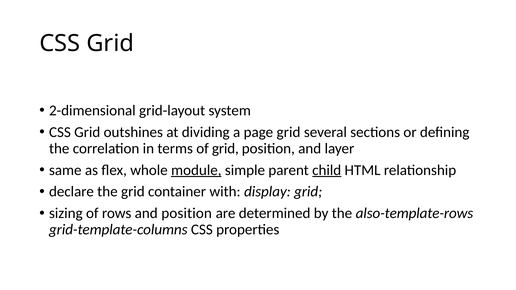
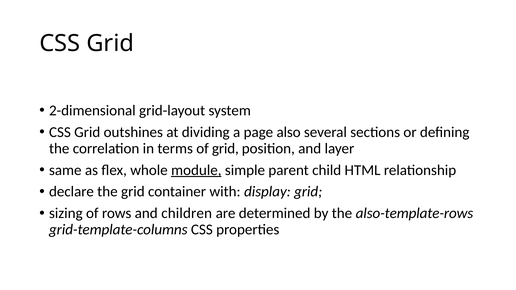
page grid: grid -> also (289, 132)
child underline: present -> none (327, 170)
and position: position -> children (187, 213)
